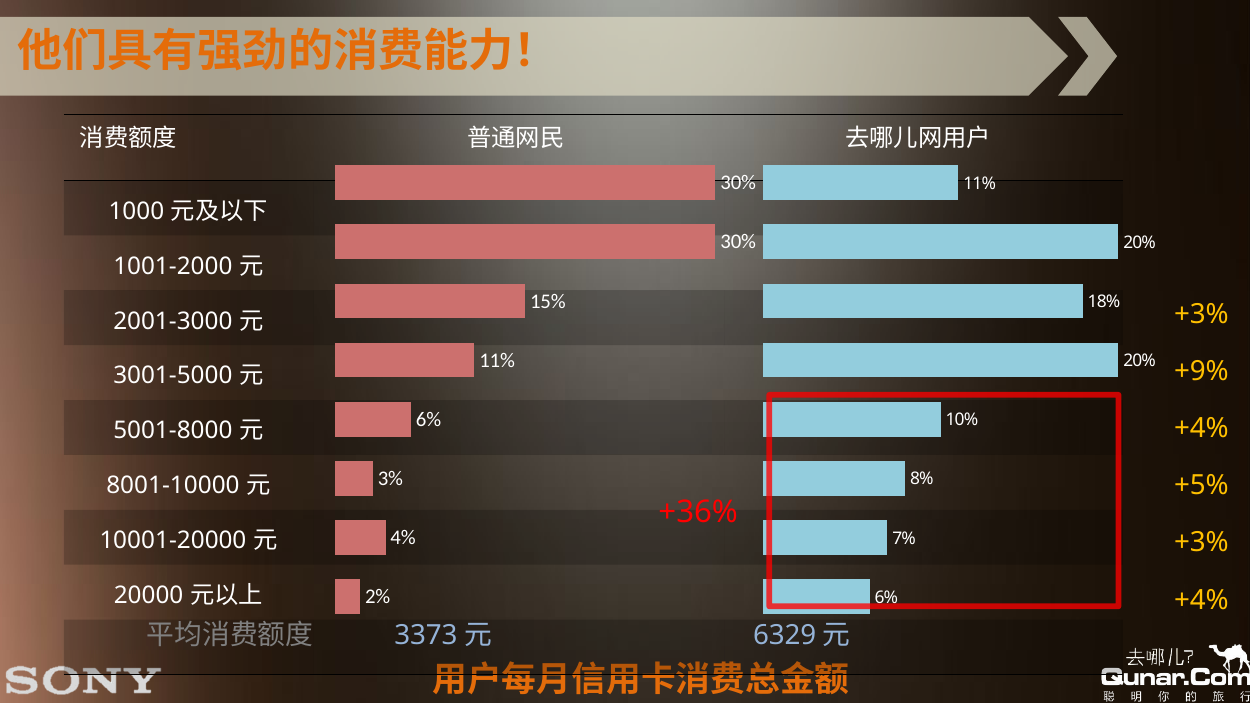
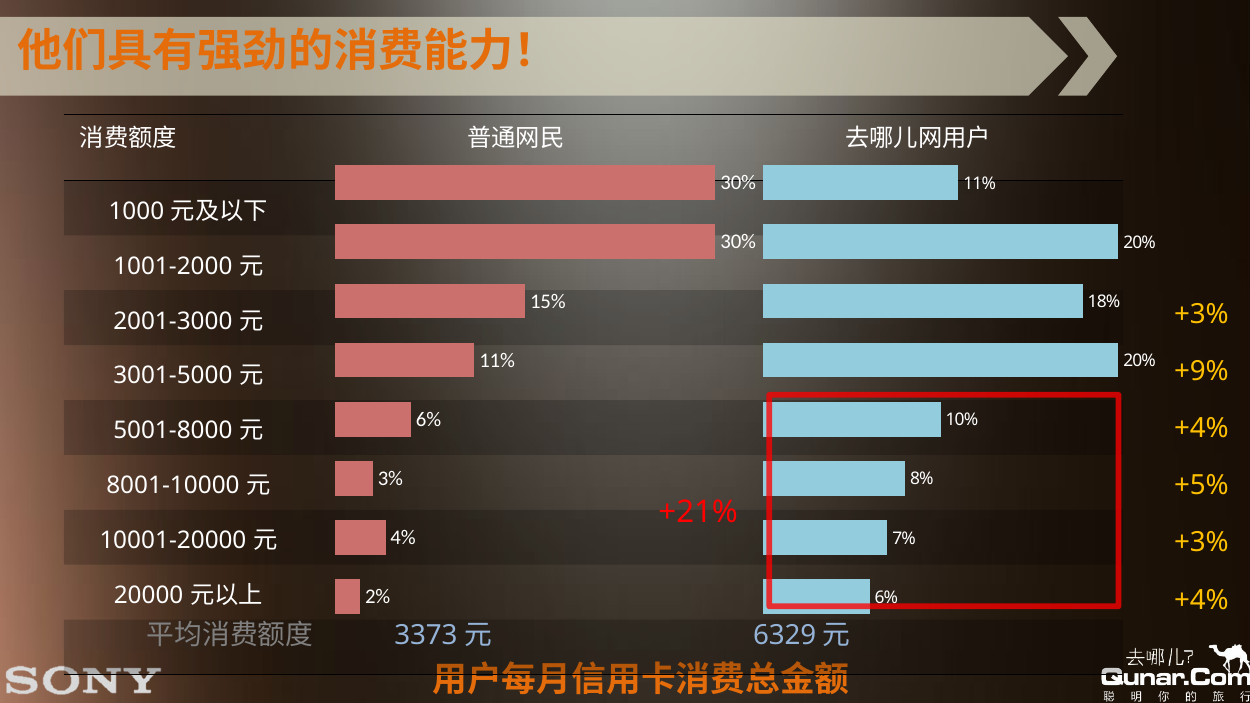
+36%: +36% -> +21% (698, 512)
